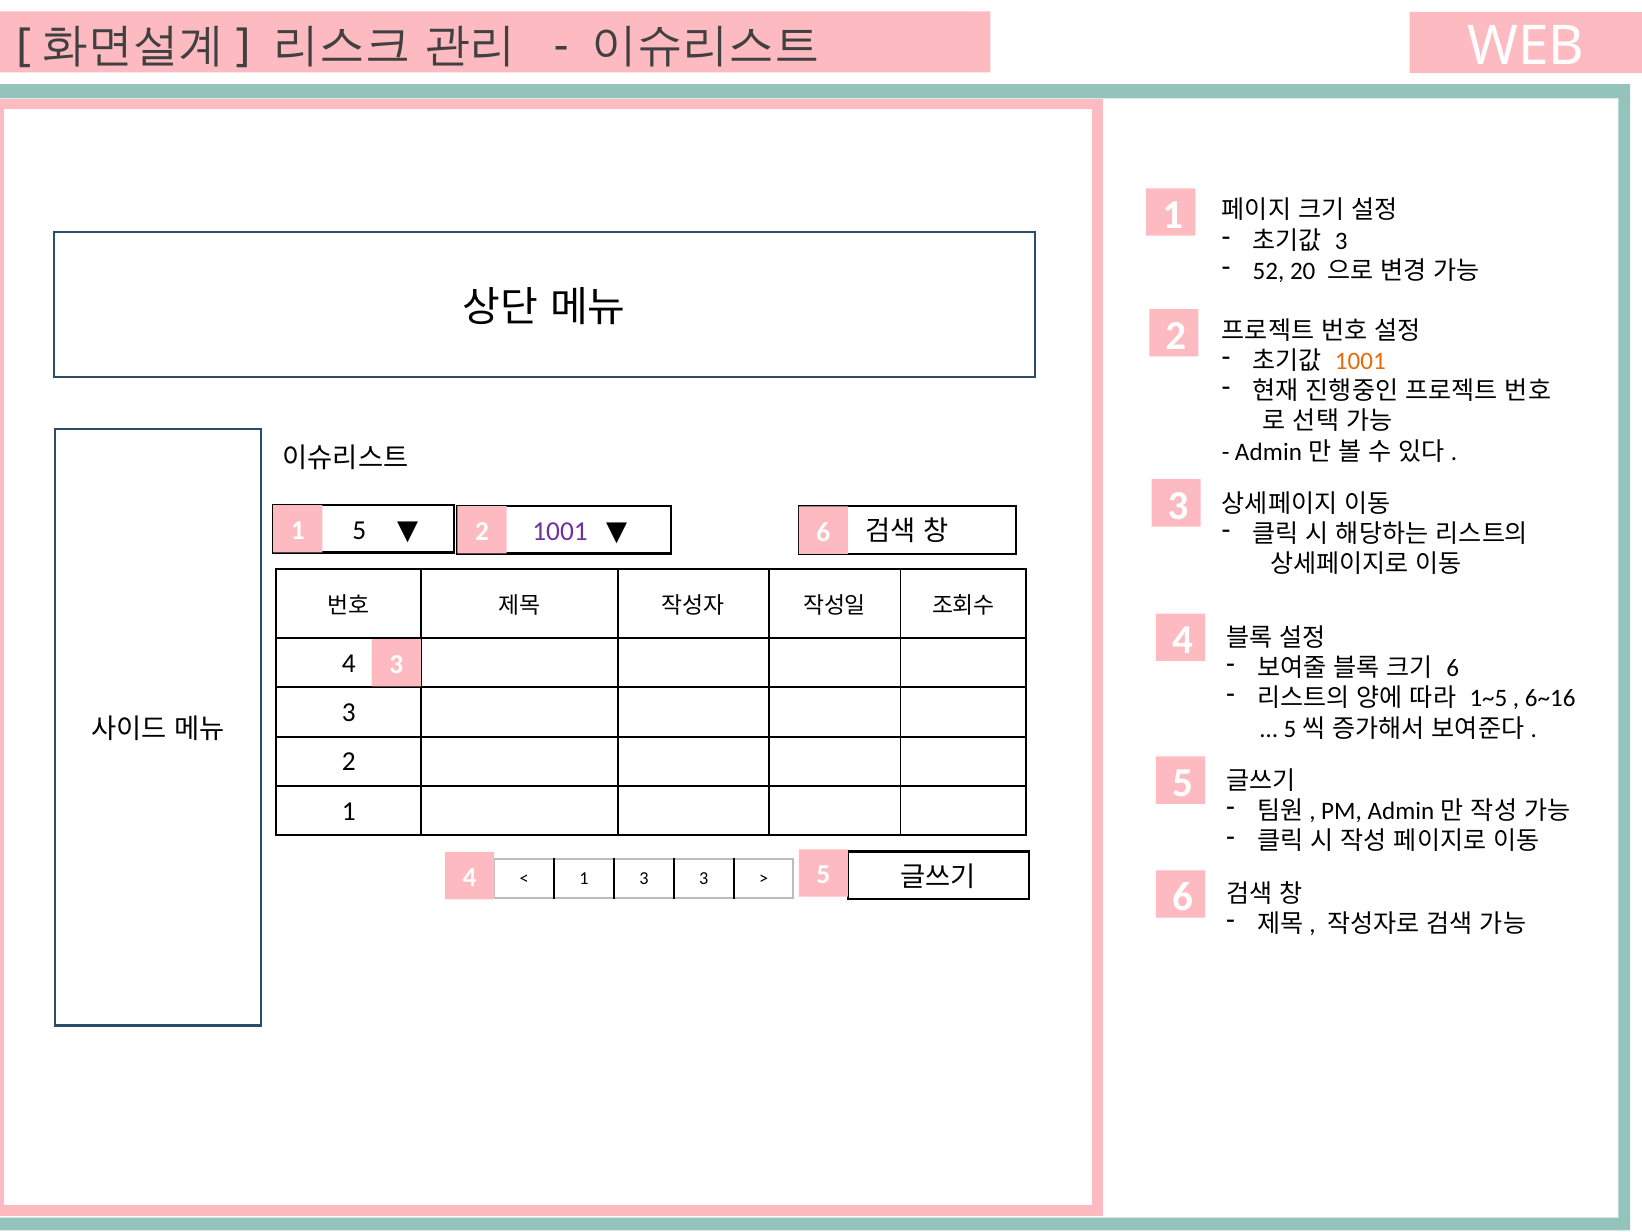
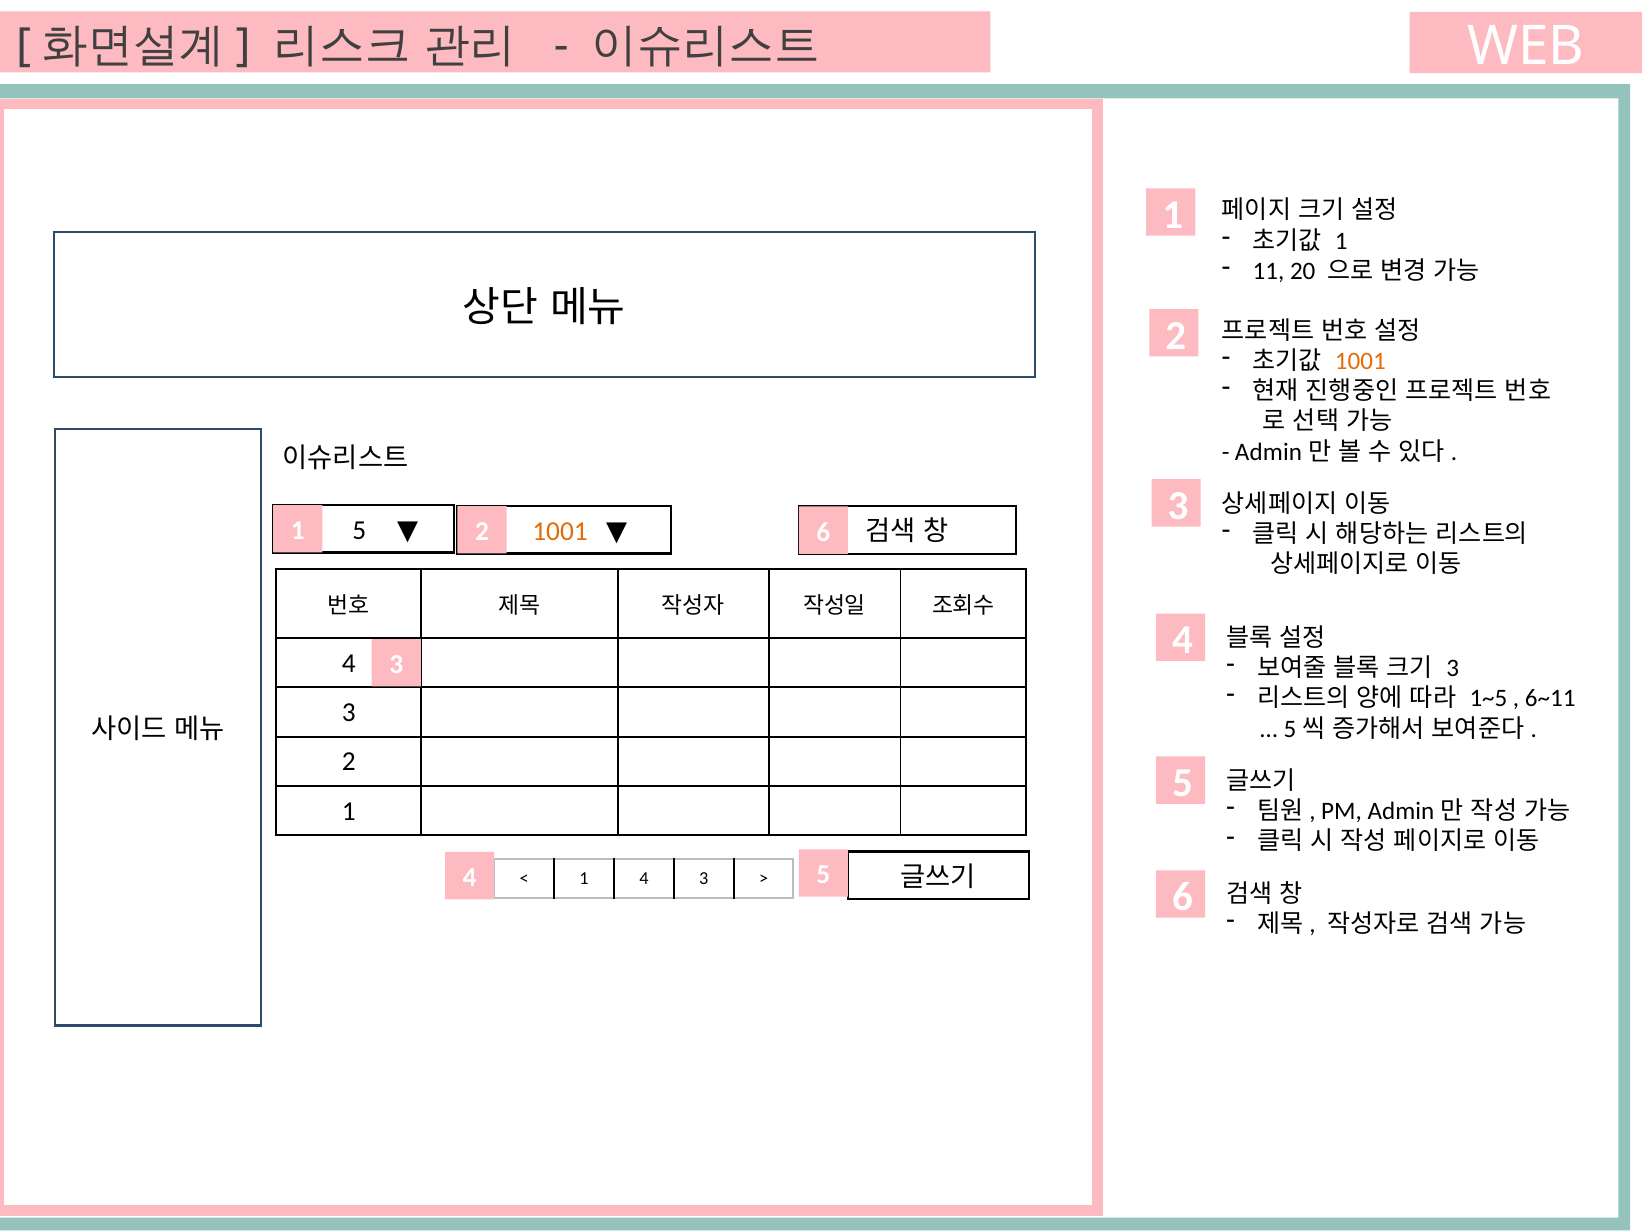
3: 3 -> 1 (1341, 241)
52: 52 -> 11 (1268, 271)
1001 colour: purple -> orange (560, 531)
6: 6 -> 3 (1453, 668)
6~16: 6~16 -> 6~11 (1550, 698)
3: 3 -> 4 (644, 879)
